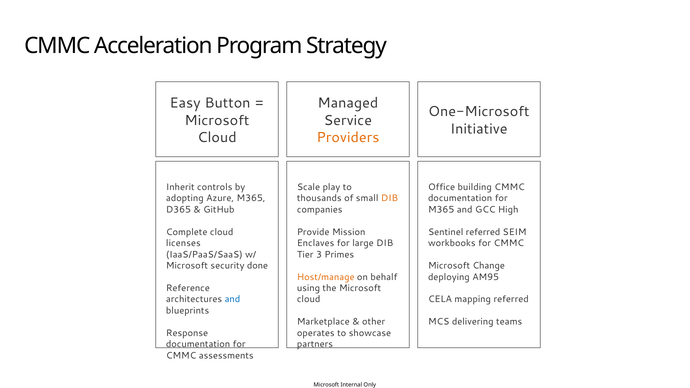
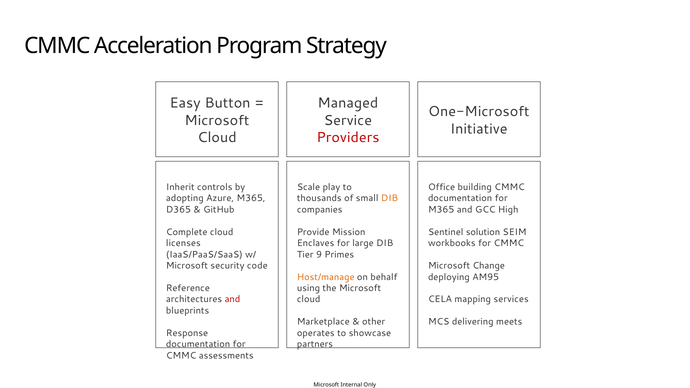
Providers colour: orange -> red (348, 138)
Sentinel referred: referred -> solution (483, 232)
3: 3 -> 9 (319, 255)
done: done -> code (257, 266)
and colour: blue -> red (232, 299)
mapping referred: referred -> services (511, 299)
teams: teams -> meets (509, 322)
